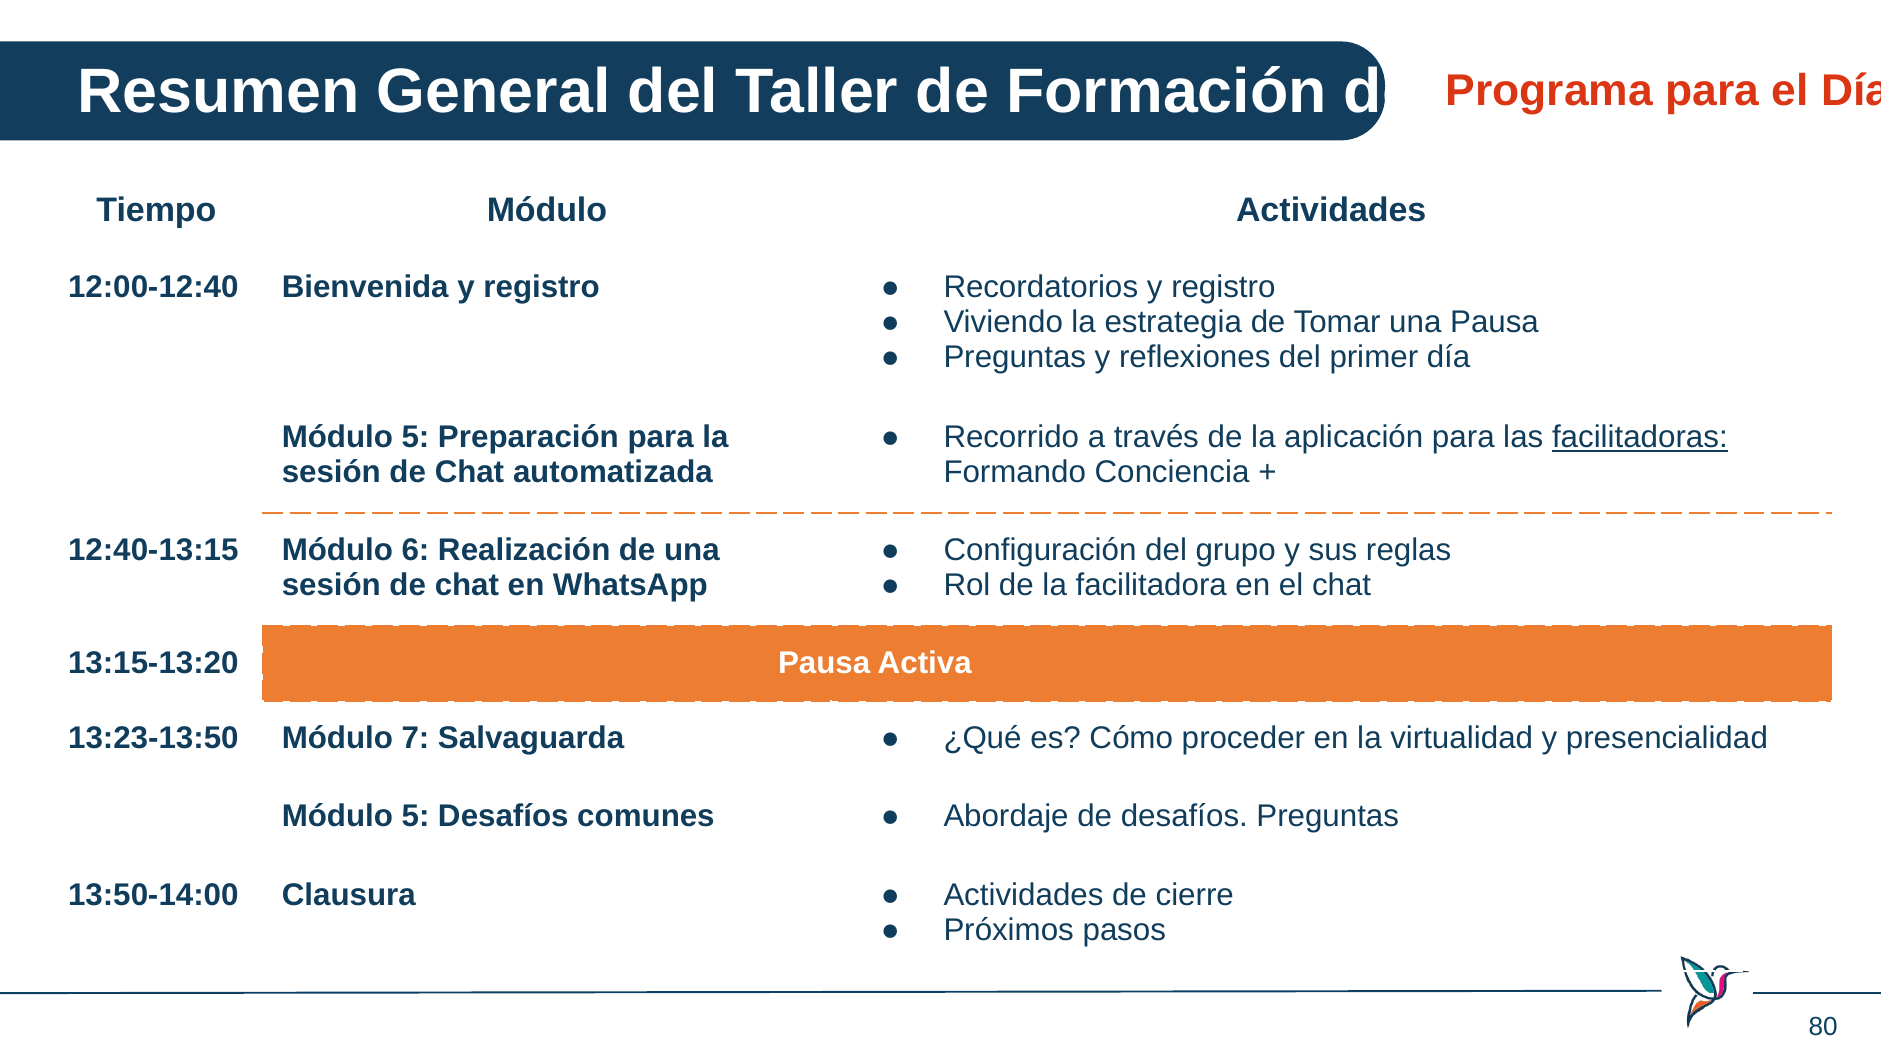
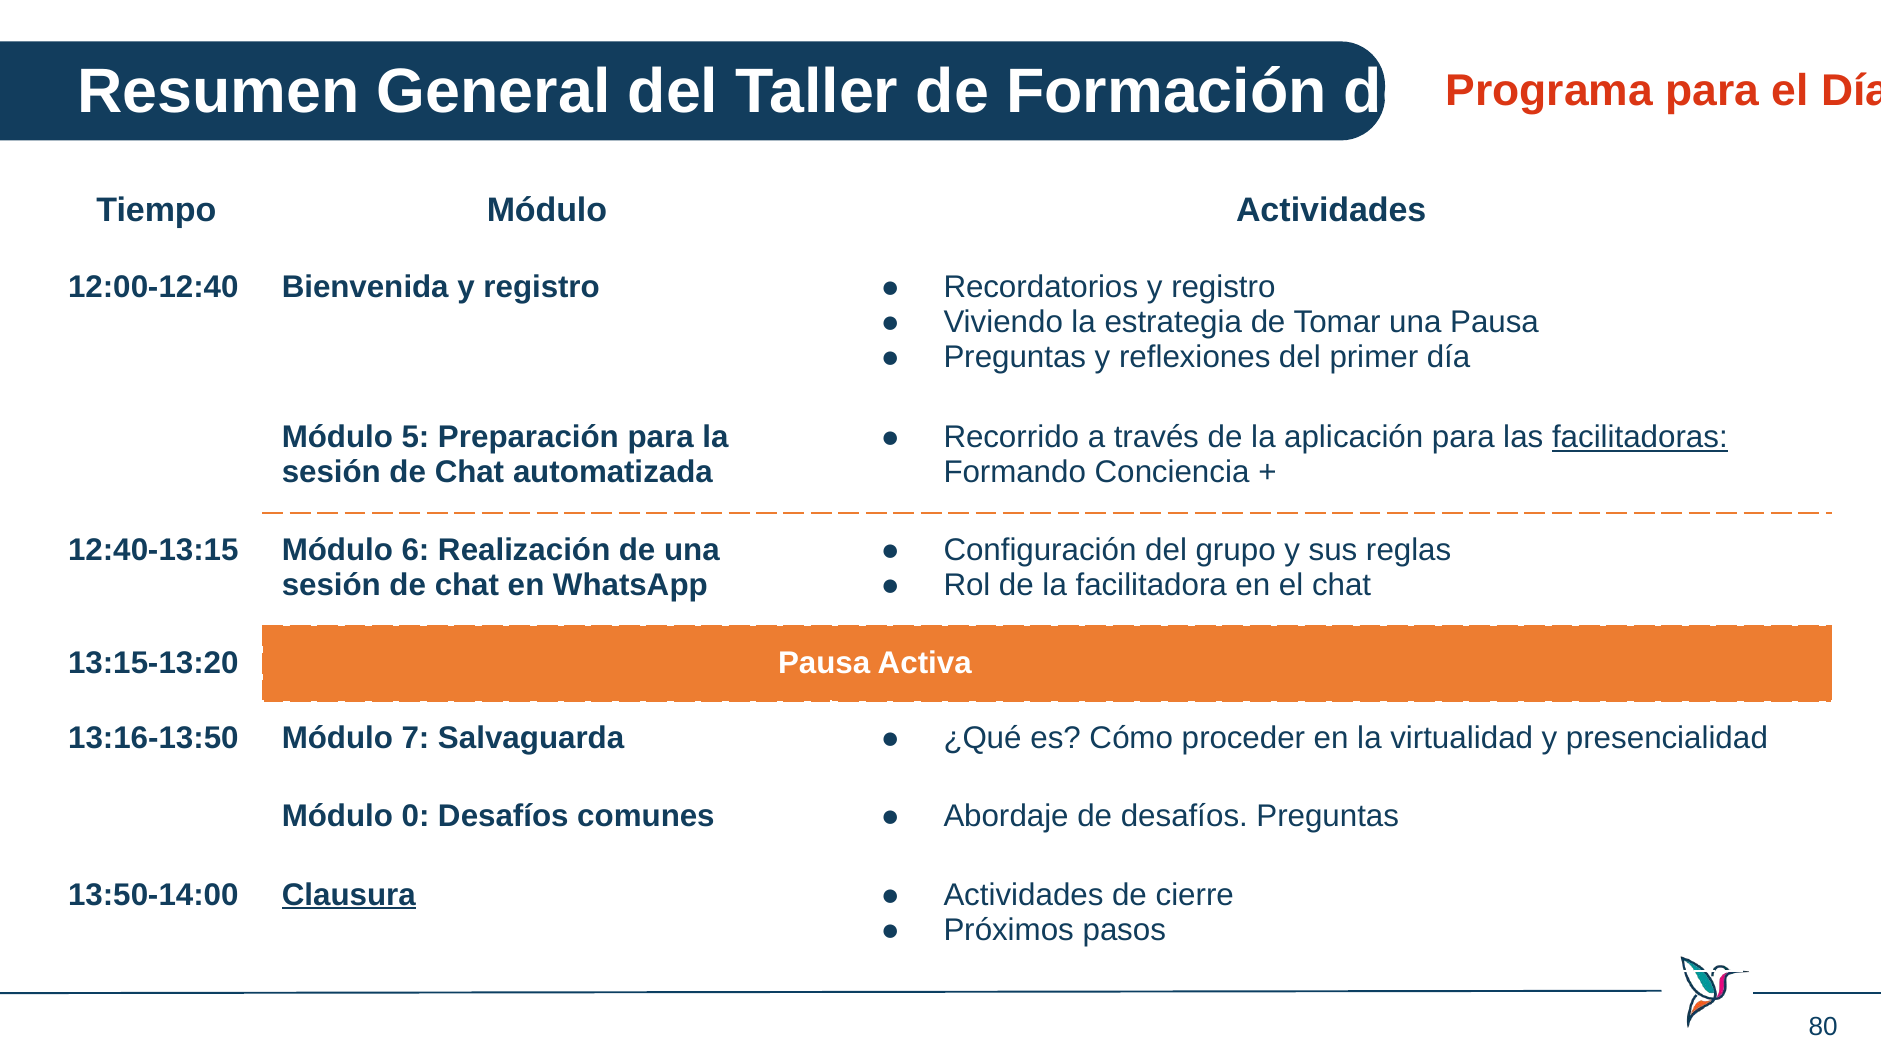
13:23-13:50: 13:23-13:50 -> 13:16-13:50 (153, 738)
5: 5 -> 0 (416, 817)
Clausura underline: none -> present (349, 895)
